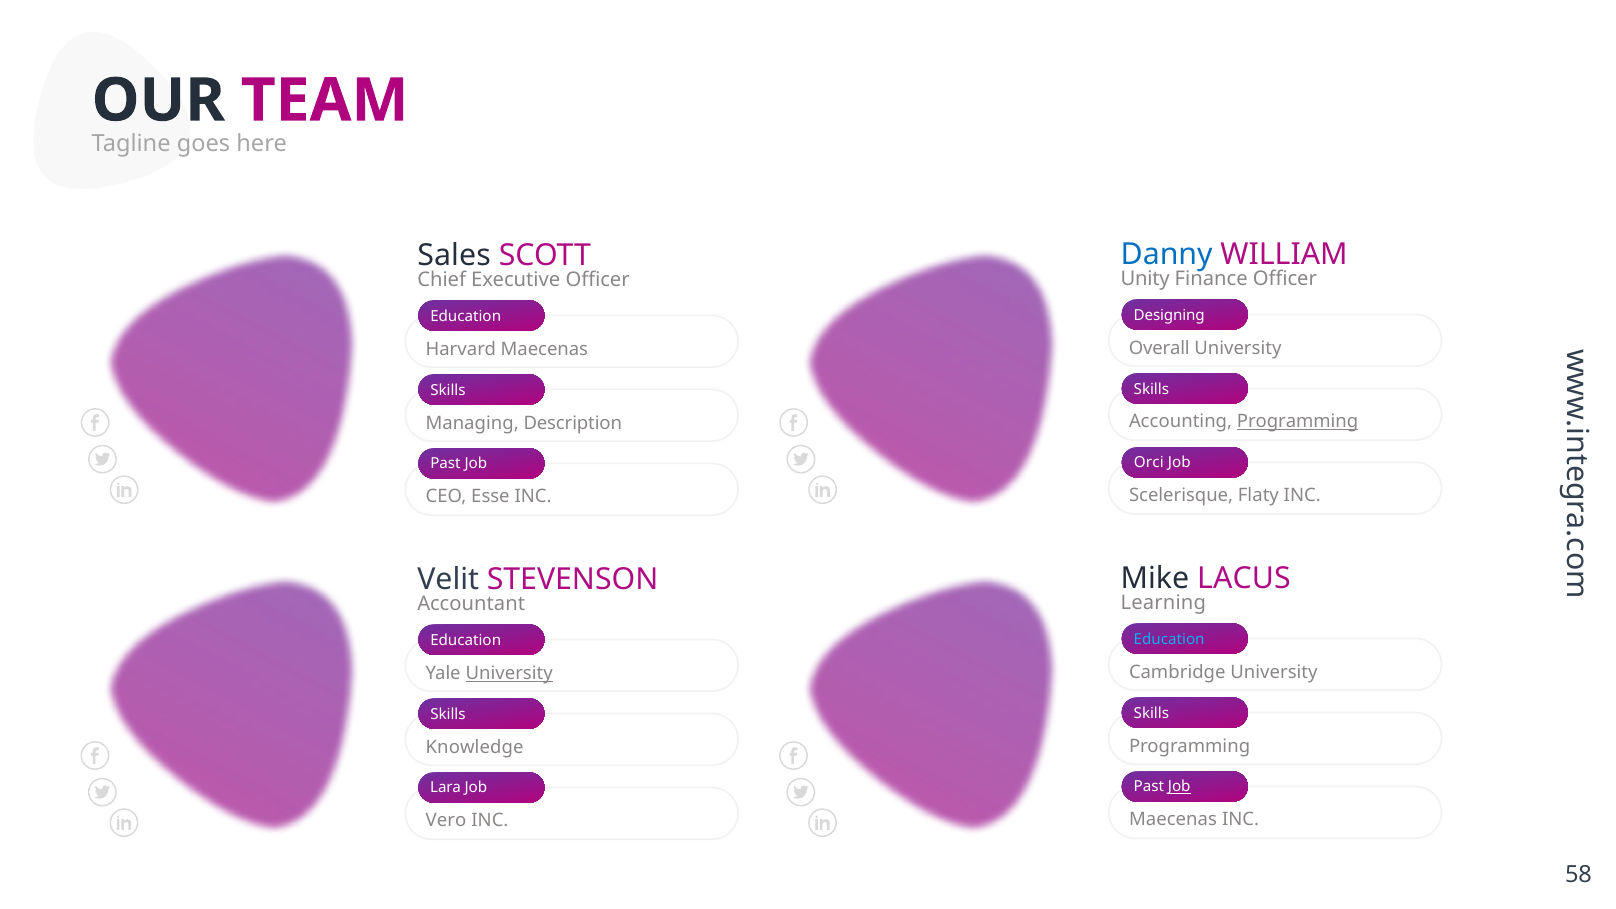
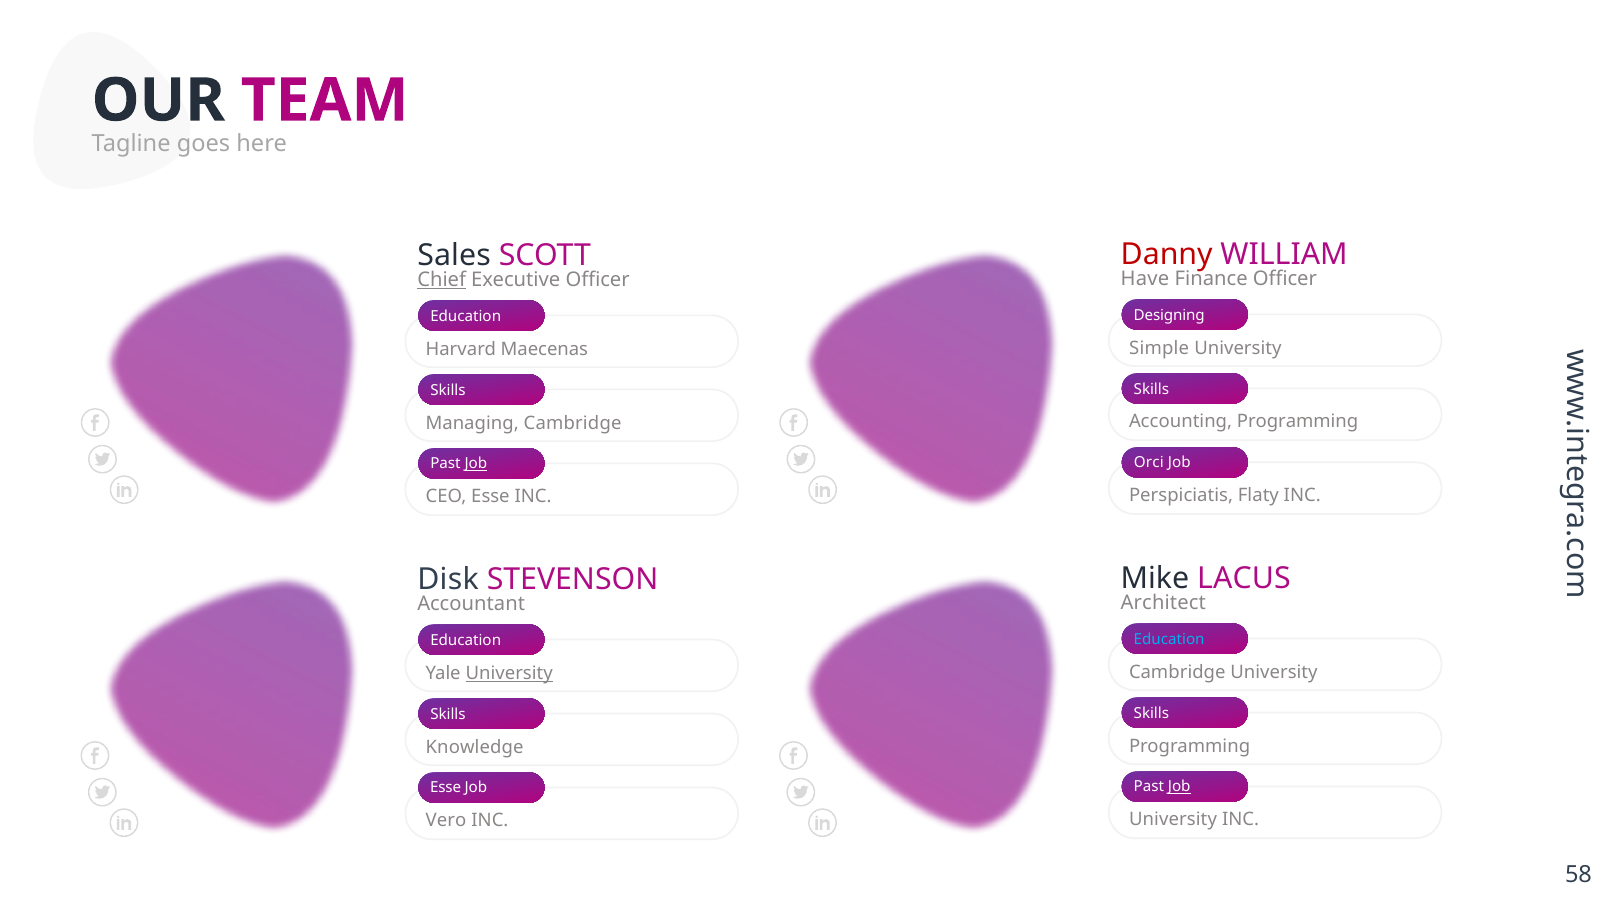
Danny colour: blue -> red (1167, 254)
Unity: Unity -> Have (1145, 278)
Chief underline: none -> present (442, 279)
Overall: Overall -> Simple (1159, 348)
Programming underline: present -> none (1298, 422)
Managing Description: Description -> Cambridge (573, 423)
Job underline: none -> present (476, 464)
Scelerisque: Scelerisque -> Perspiciatis (1181, 495)
Velit: Velit -> Disk (448, 579)
Learning: Learning -> Architect (1163, 603)
Lara: Lara -> Esse (446, 788)
Maecenas: Maecenas -> University (1173, 819)
